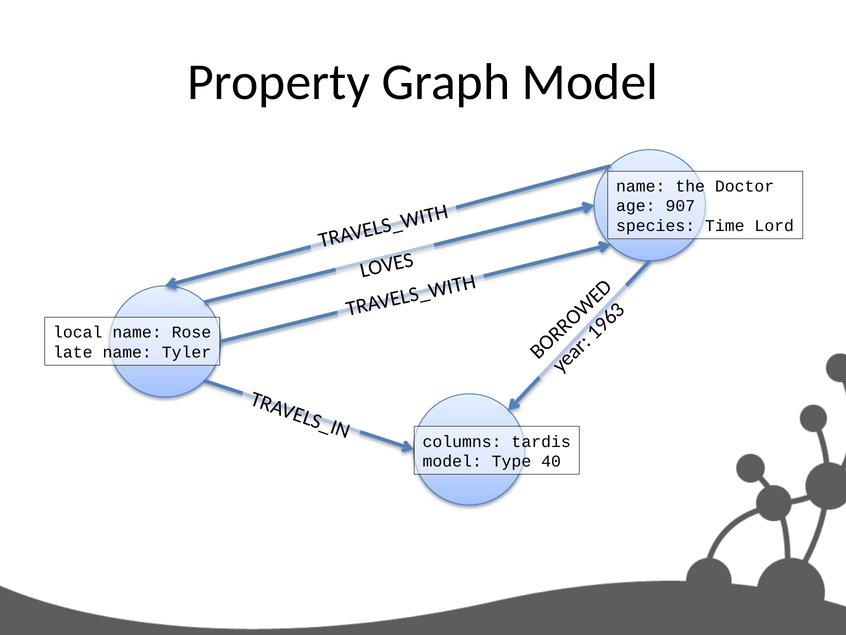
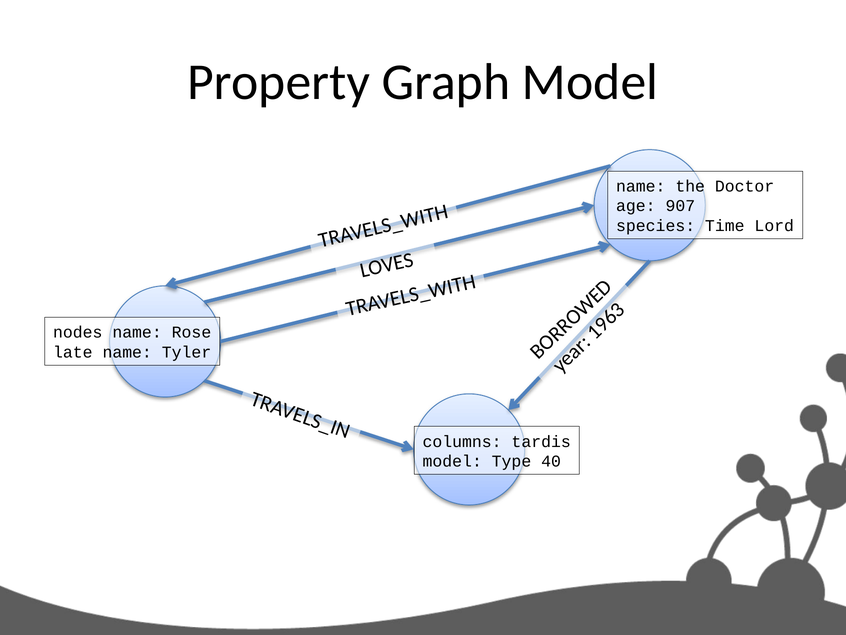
local: local -> nodes (78, 332)
